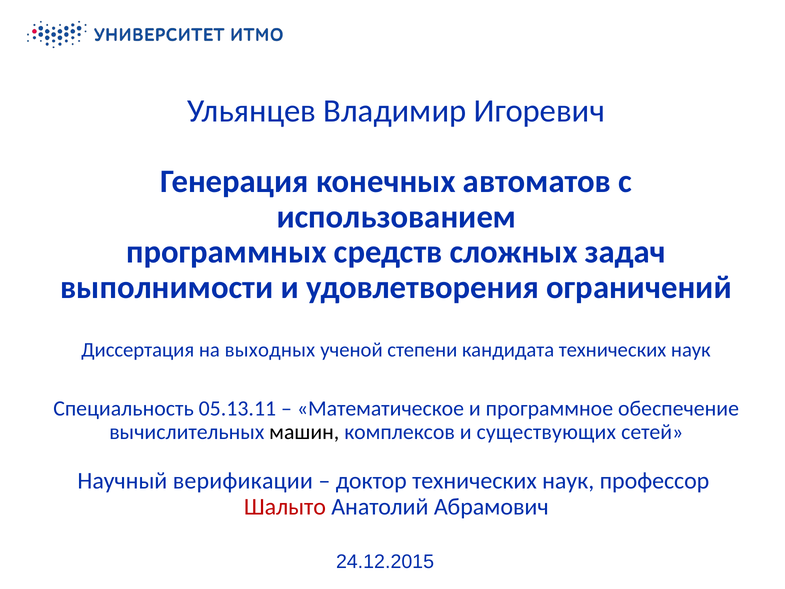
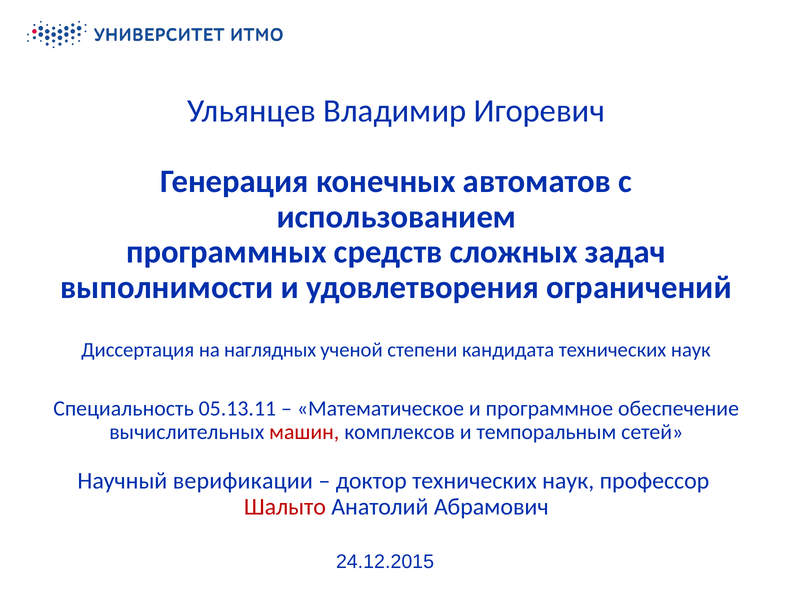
выходных: выходных -> наглядных (270, 350)
машин colour: black -> red (304, 432)
существующих: существующих -> темпоральным (546, 432)
